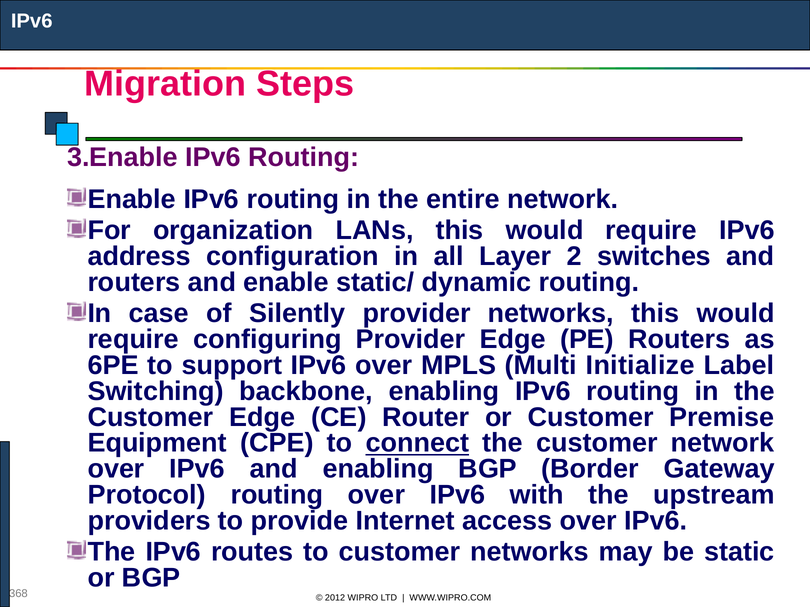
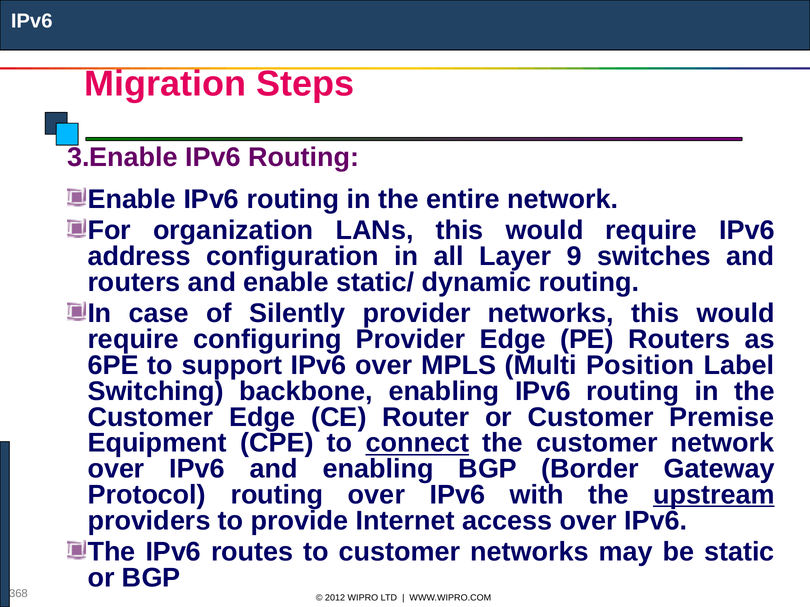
2: 2 -> 9 (574, 257)
Initialize: Initialize -> Position (640, 366)
upstream underline: none -> present (714, 495)
